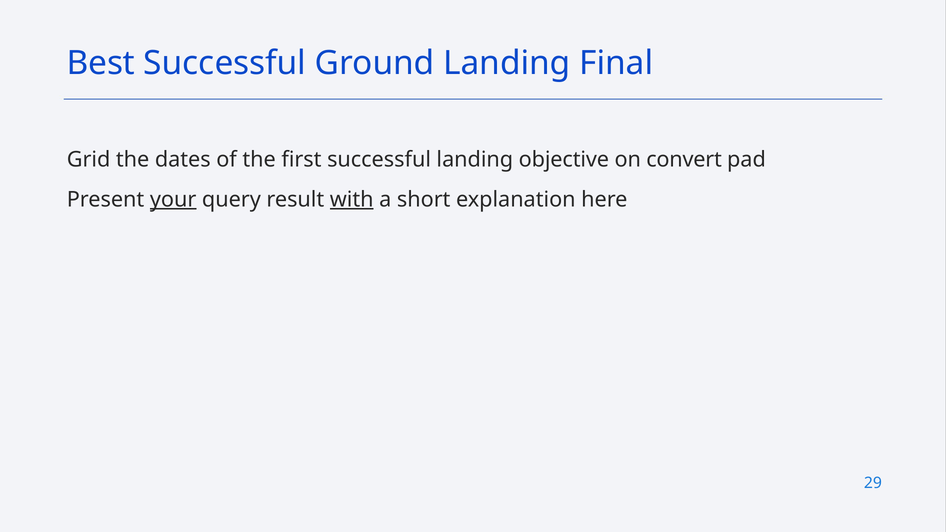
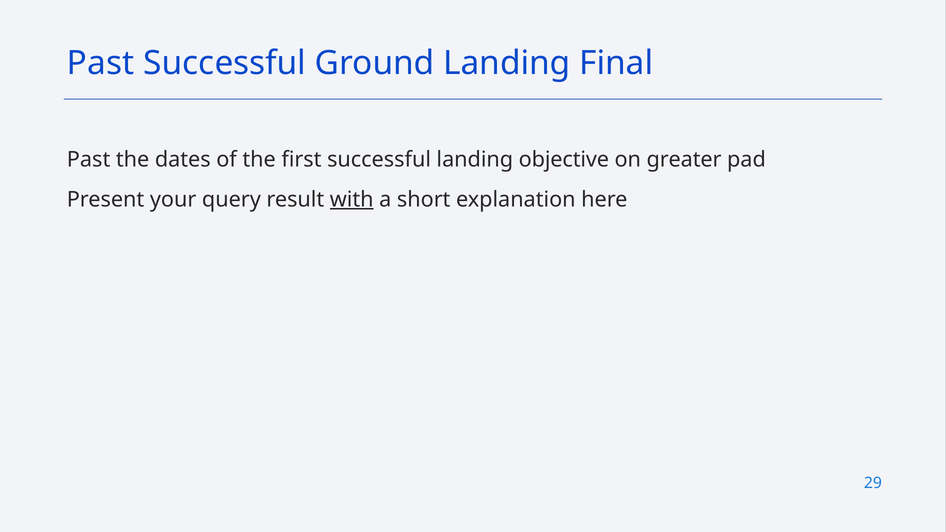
Best: Best -> Past (101, 63)
Grid: Grid -> Past (89, 160)
convert: convert -> greater (684, 160)
your underline: present -> none (173, 199)
